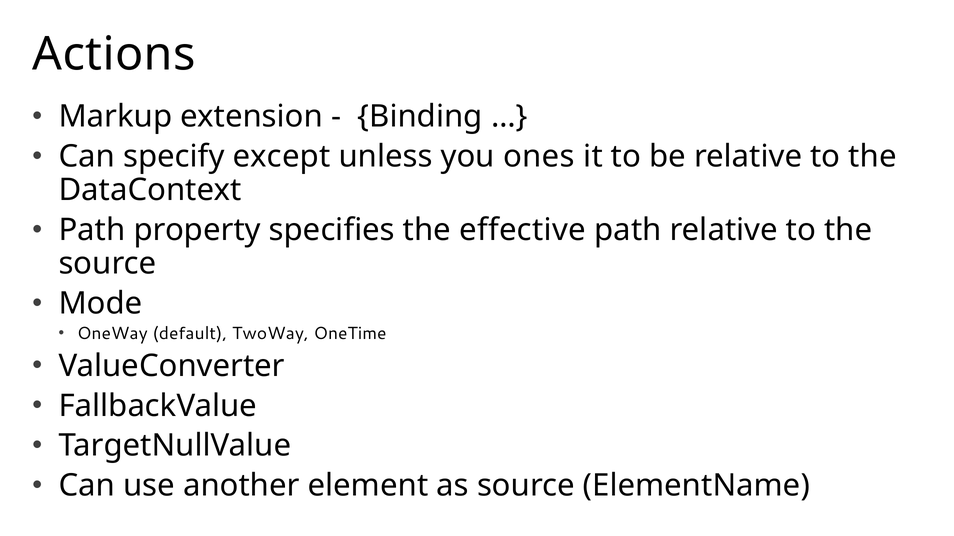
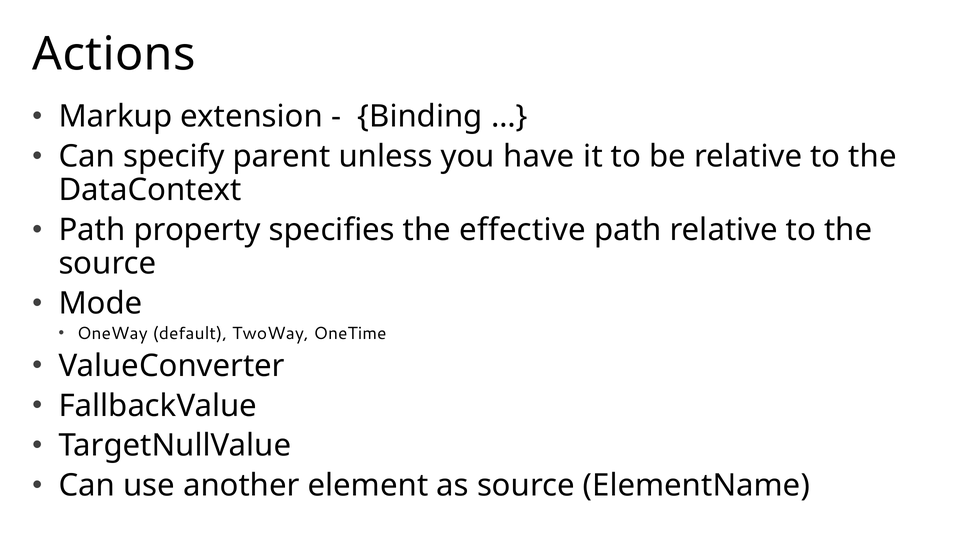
except: except -> parent (281, 157)
ones: ones -> have (539, 157)
